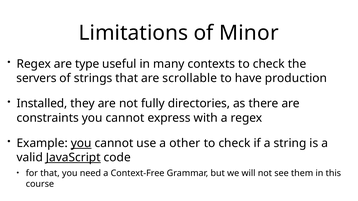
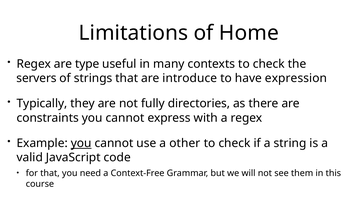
Minor: Minor -> Home (249, 33)
scrollable: scrollable -> introduce (190, 78)
production: production -> expression (296, 78)
Installed: Installed -> Typically (42, 104)
JavaScript underline: present -> none (73, 158)
